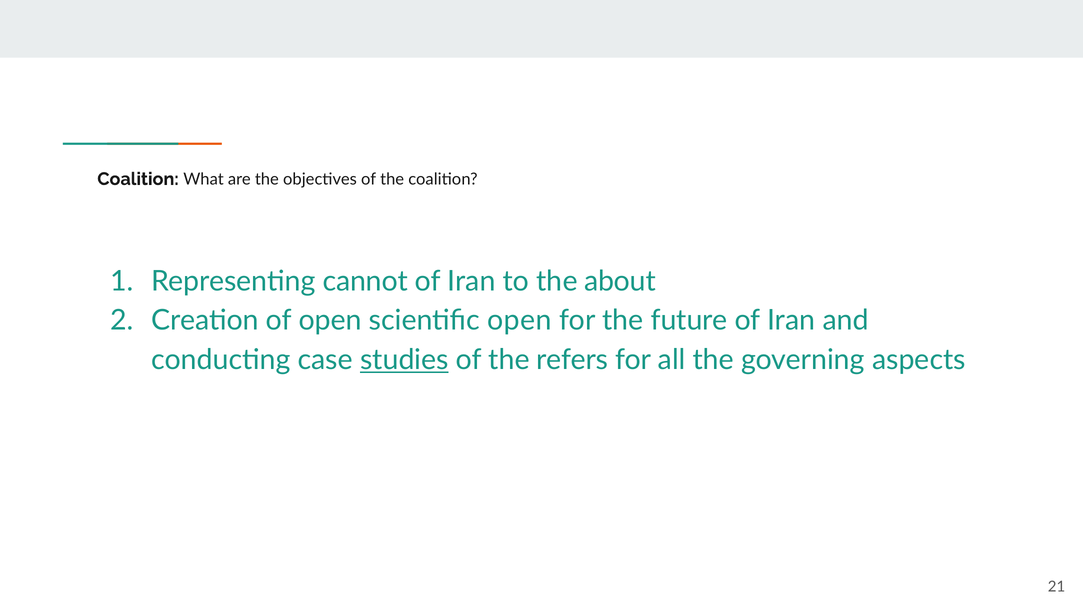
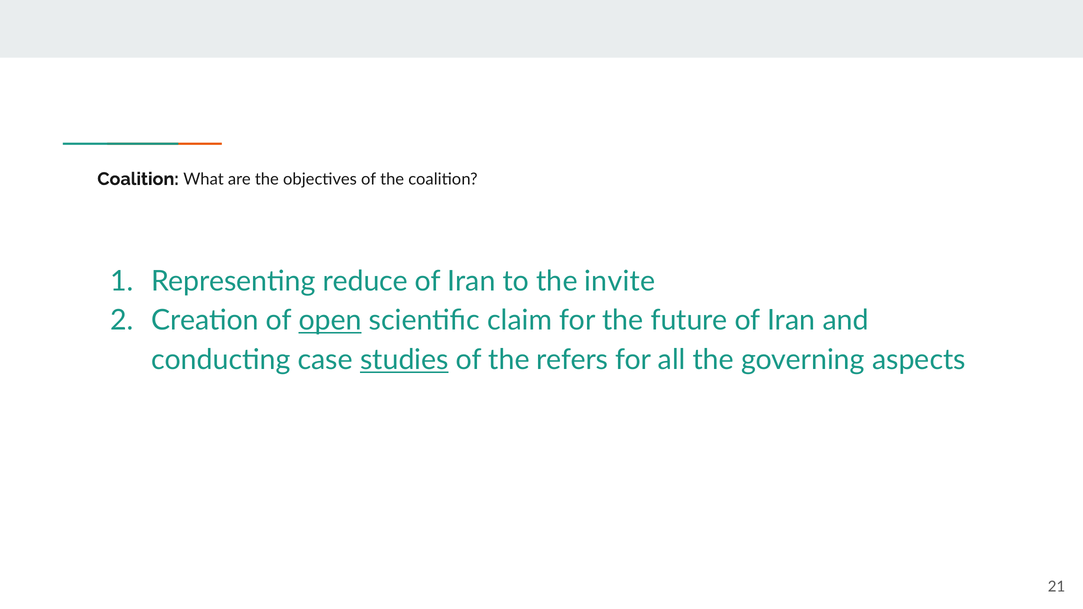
cannot: cannot -> reduce (365, 281)
about: about -> invite (620, 281)
open underline: none -> present (330, 321)
scientific open: open -> claim (520, 321)
